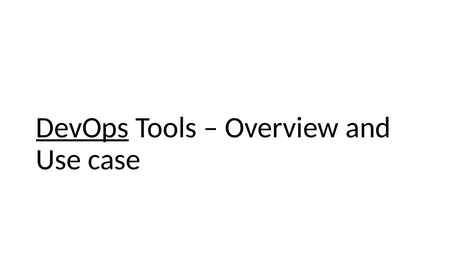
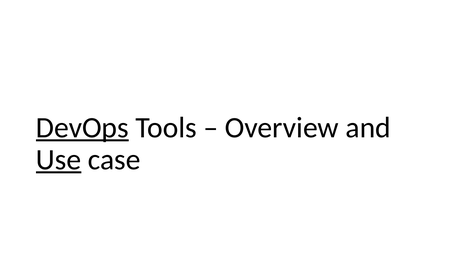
Use underline: none -> present (59, 159)
